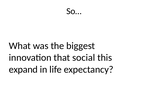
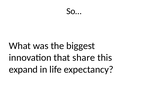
social: social -> share (84, 58)
